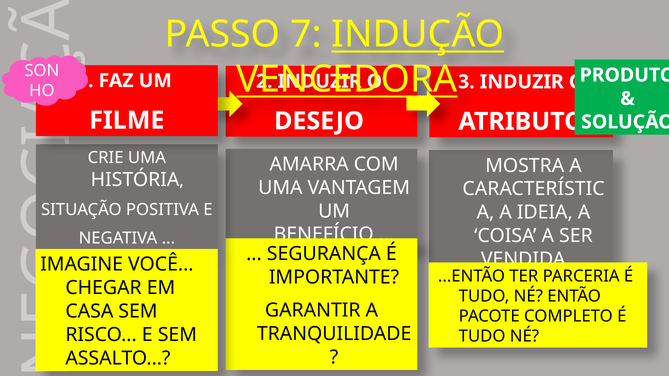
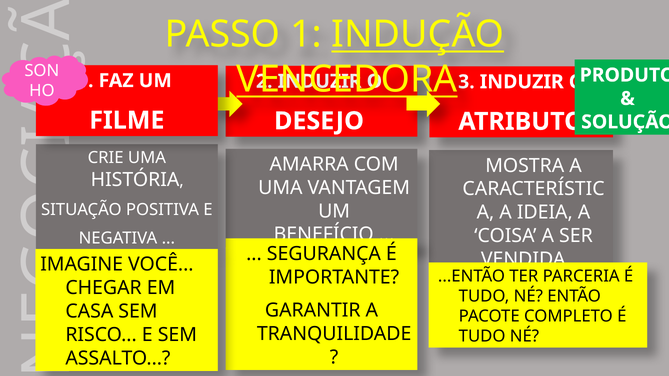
PASSO 7: 7 -> 1 (306, 34)
